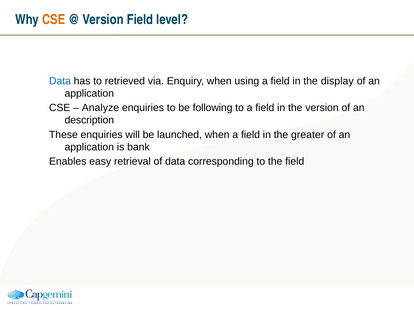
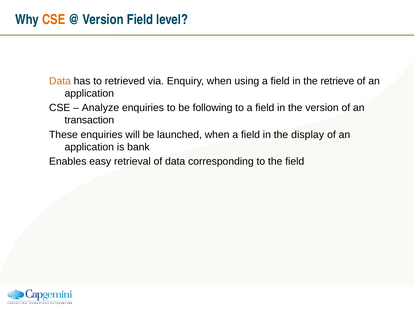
Data colour: blue -> orange (60, 81)
display: display -> retrieve (337, 81)
description: description -> transaction (89, 120)
greater: greater -> display (308, 135)
